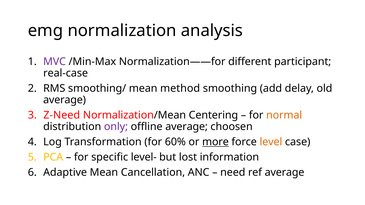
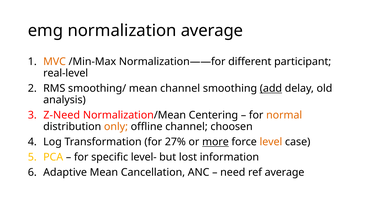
normalization analysis: analysis -> average (212, 31)
MVC colour: purple -> orange (55, 62)
real-case: real-case -> real-level (66, 73)
mean method: method -> channel (180, 89)
add underline: none -> present (271, 89)
average: average -> analysis (64, 100)
only colour: purple -> orange (116, 127)
offline average: average -> channel (186, 127)
60%: 60% -> 27% (175, 142)
